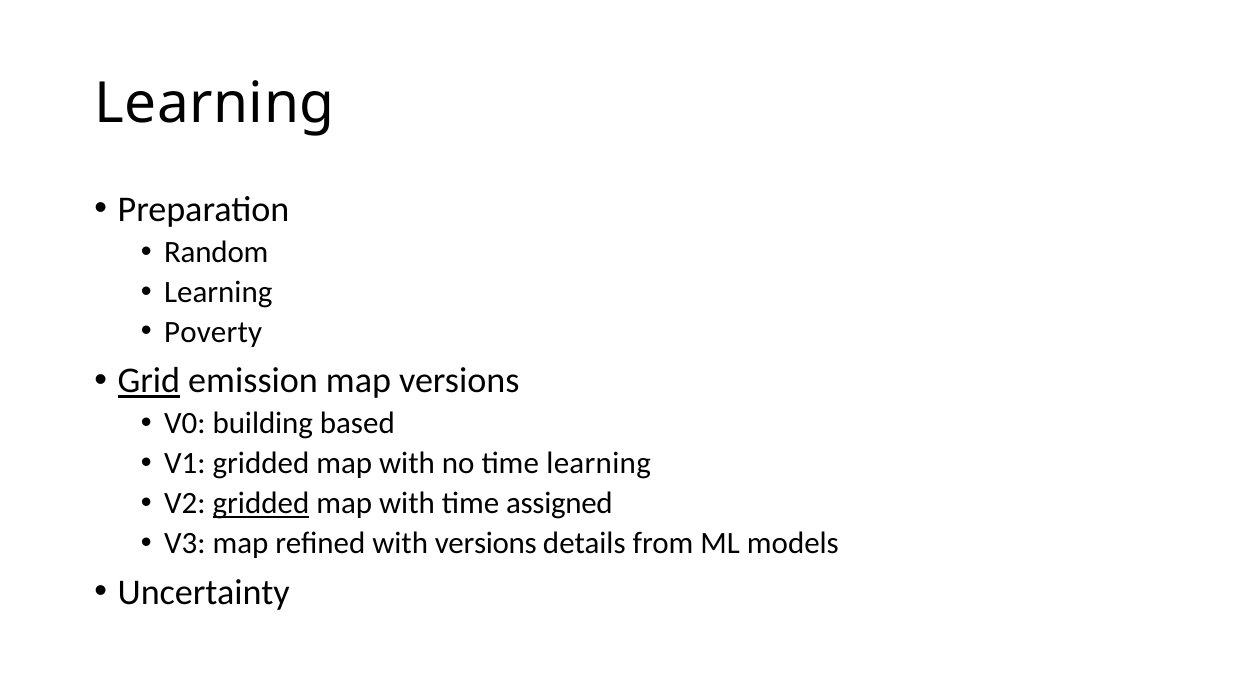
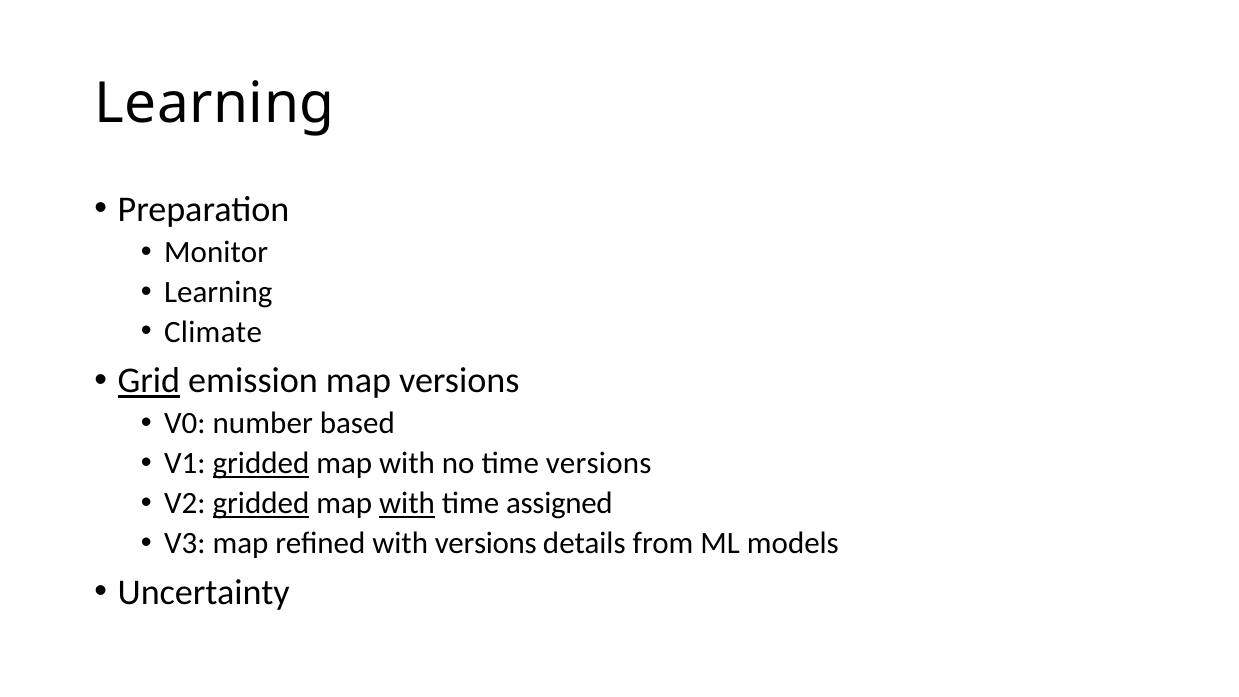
Random: Random -> Monitor (216, 252)
Poverty: Poverty -> Climate (213, 332)
building: building -> number (263, 424)
gridded underline: none -> present (261, 464)
time learning: learning -> versions (599, 464)
with underline: none -> present (407, 503)
